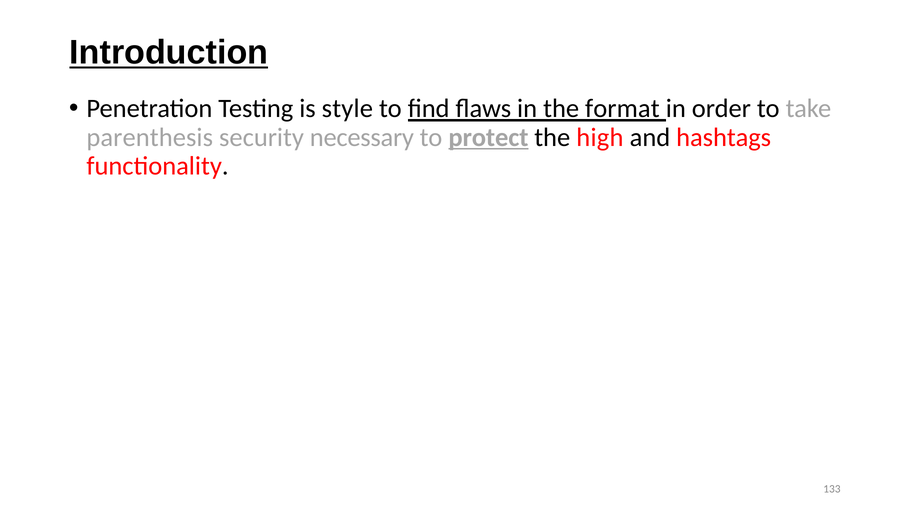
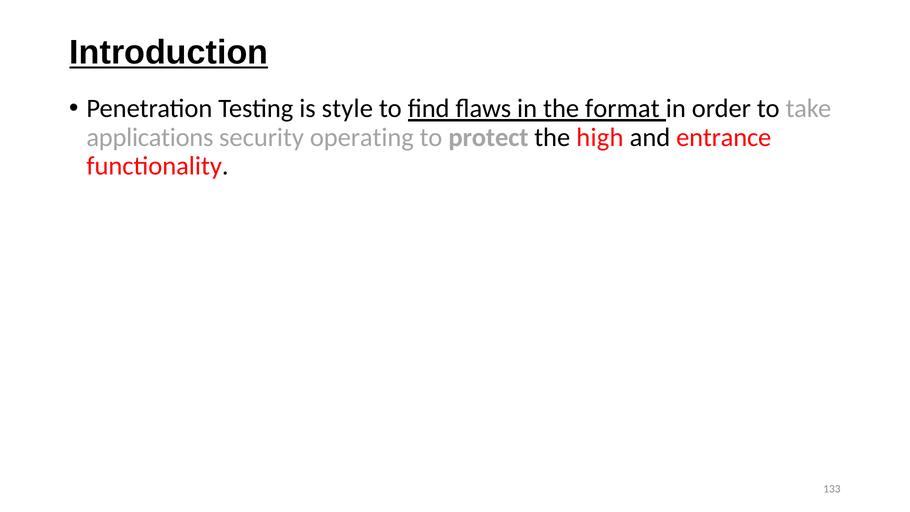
parenthesis: parenthesis -> applications (150, 137)
necessary: necessary -> operating (362, 137)
protect underline: present -> none (488, 137)
hashtags: hashtags -> entrance (724, 137)
